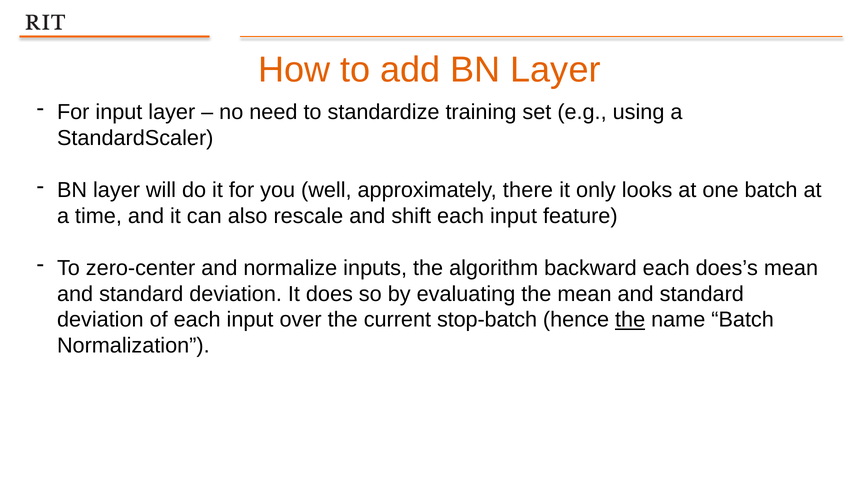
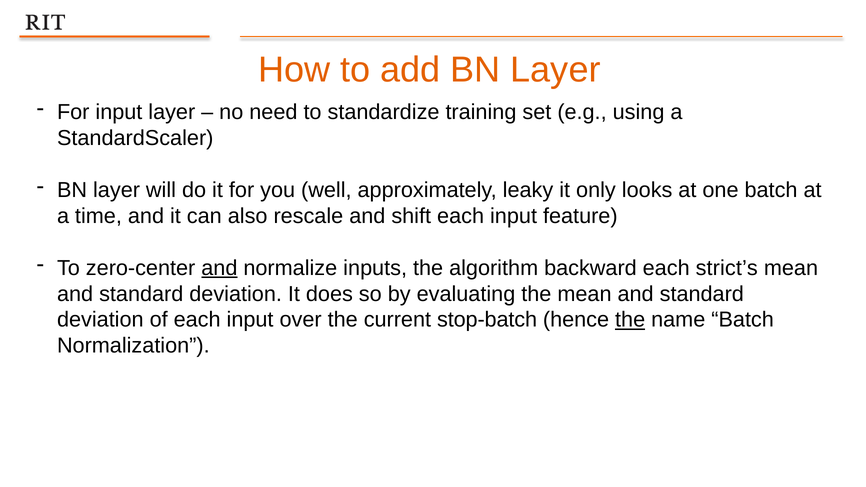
there: there -> leaky (528, 190)
and underline: none -> present (219, 268)
does’s: does’s -> strict’s (727, 268)
